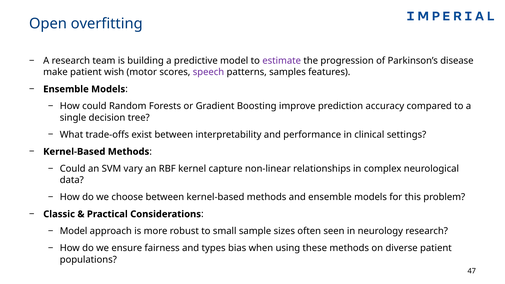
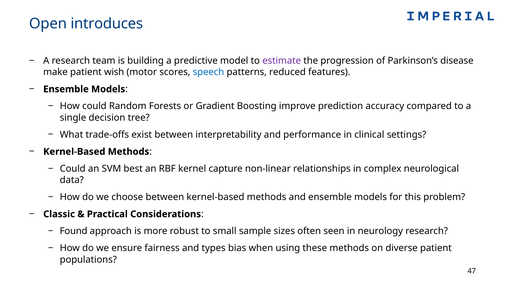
overfitting: overfitting -> introduces (107, 24)
speech colour: purple -> blue (208, 72)
samples: samples -> reduced (287, 72)
vary: vary -> best (133, 169)
Model: Model -> Found (74, 231)
